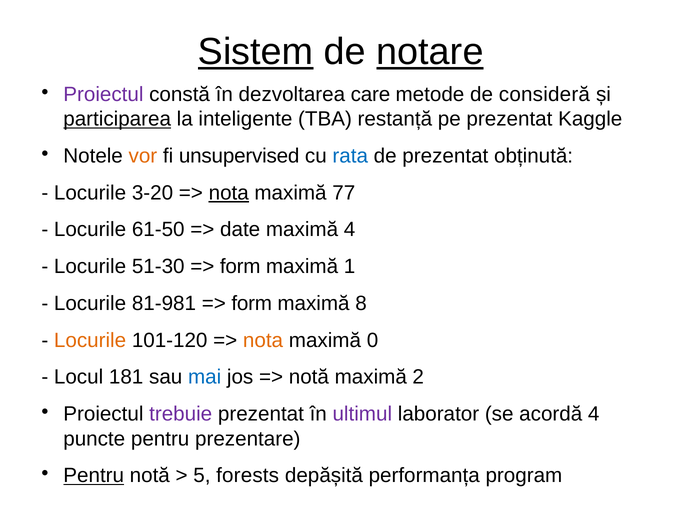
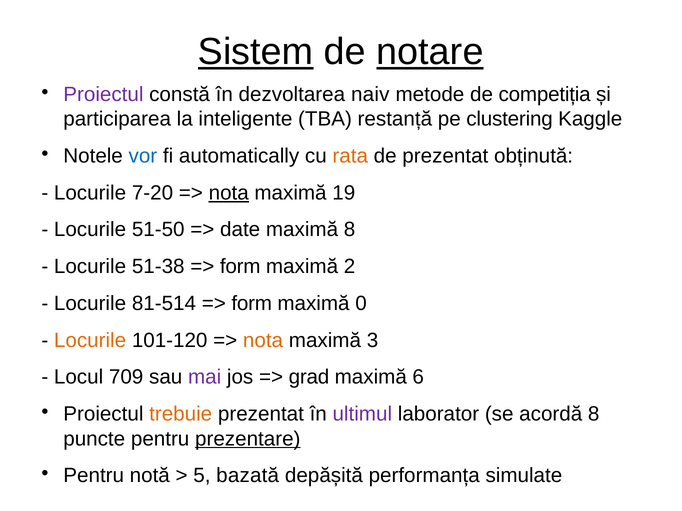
care: care -> naiv (370, 94)
consideră: consideră -> competiția (545, 94)
participarea underline: present -> none (117, 119)
pe prezentat: prezentat -> clustering (510, 119)
vor colour: orange -> blue (143, 156)
unsupervised: unsupervised -> automatically (239, 156)
rata colour: blue -> orange (350, 156)
3-20: 3-20 -> 7-20 (153, 193)
77: 77 -> 19 (344, 193)
61-50: 61-50 -> 51-50 (158, 230)
maximă 4: 4 -> 8 (349, 230)
51-30: 51-30 -> 51-38 (158, 267)
1: 1 -> 2 (349, 267)
81-981: 81-981 -> 81-514 (164, 304)
8: 8 -> 0 (361, 304)
0: 0 -> 3 (372, 341)
181: 181 -> 709 (126, 377)
mai colour: blue -> purple (205, 377)
notă: notă -> grad (309, 377)
2: 2 -> 6 (418, 377)
trebuie colour: purple -> orange (181, 414)
acordă 4: 4 -> 8 (594, 414)
prezentare underline: none -> present (248, 439)
Pentru underline: present -> none (94, 476)
forests: forests -> bazată (248, 476)
program: program -> simulate (524, 476)
